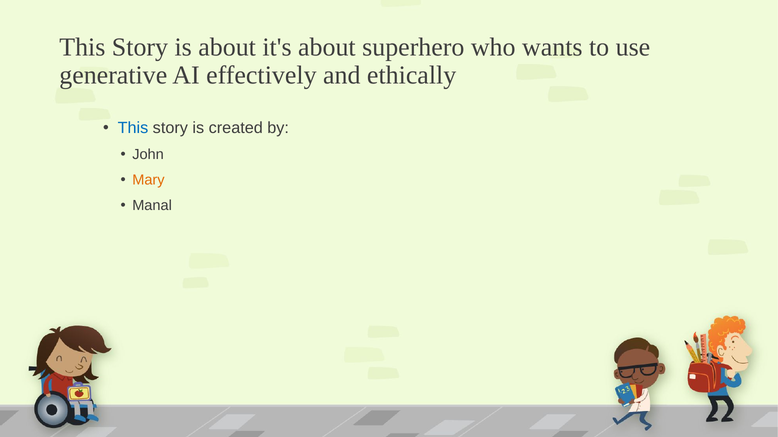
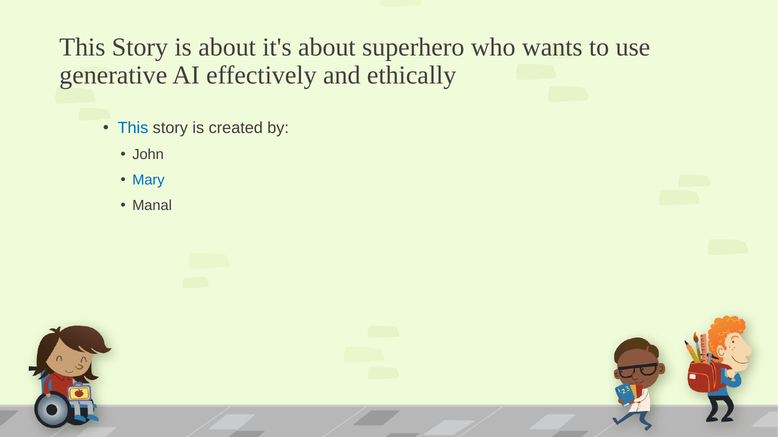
Mary colour: orange -> blue (148, 180)
